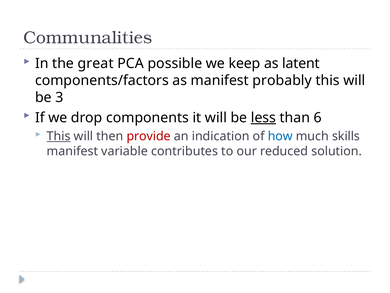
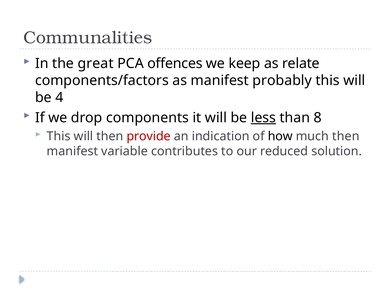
possible: possible -> offences (175, 63)
latent: latent -> relate (301, 63)
3: 3 -> 4 (59, 97)
6: 6 -> 8 (318, 117)
This underline: present -> none (59, 136)
how colour: blue -> black (280, 136)
much skills: skills -> then (346, 136)
